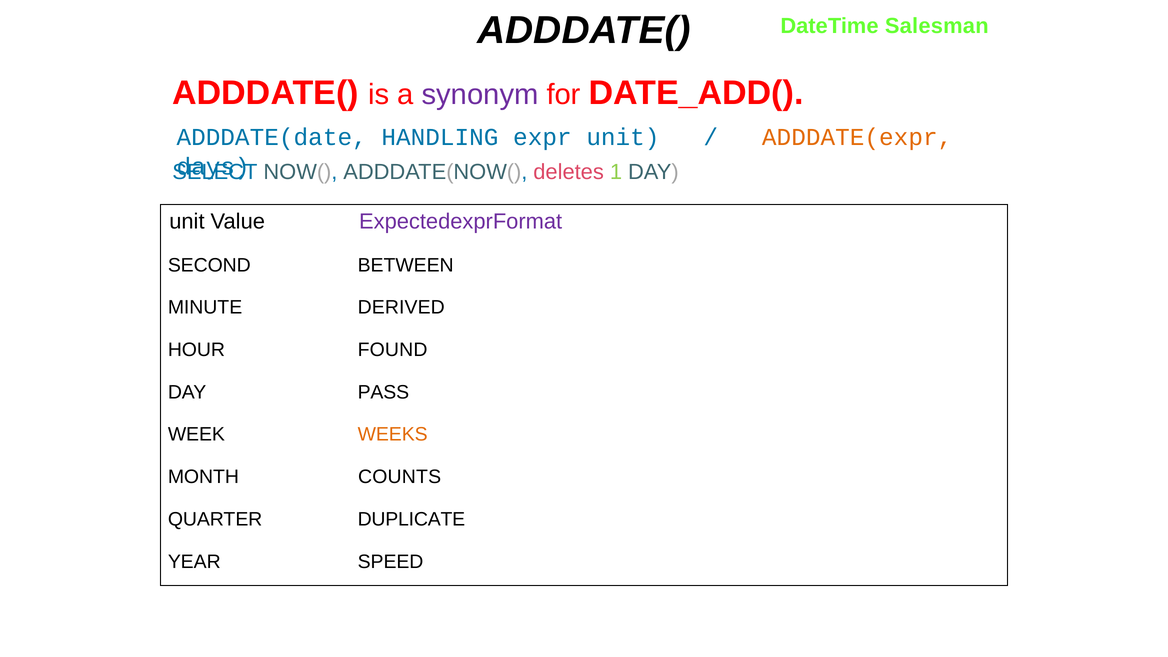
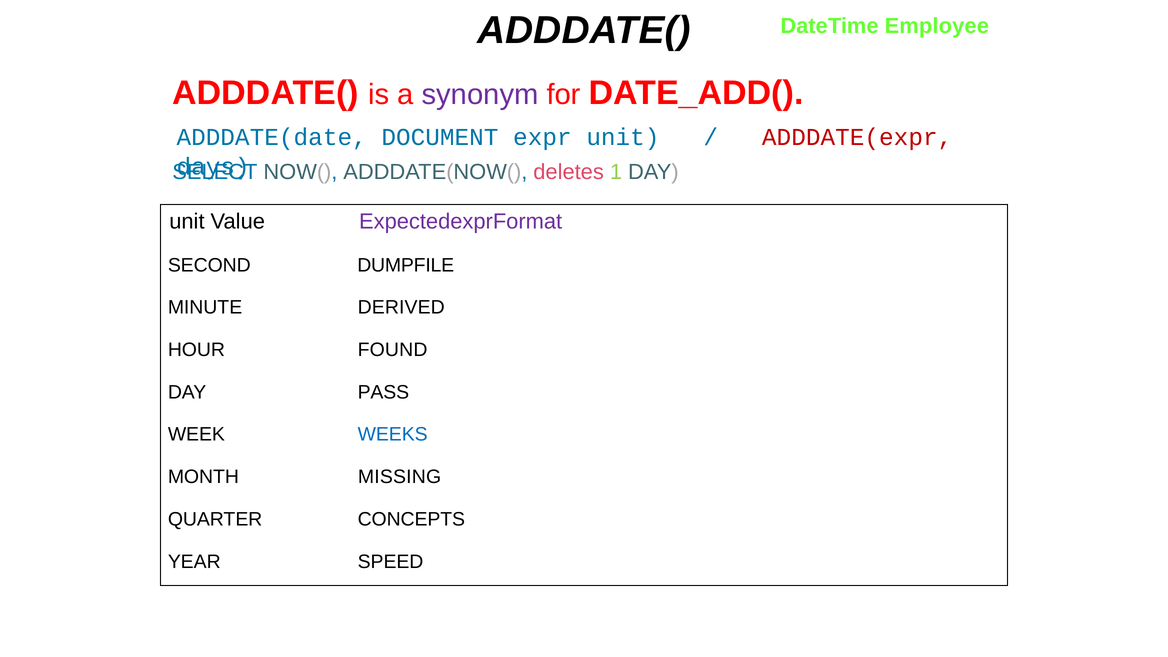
Salesman: Salesman -> Employee (937, 26)
HANDLING: HANDLING -> DOCUMENT (440, 137)
ADDDATE(expr colour: orange -> red (857, 137)
BETWEEN: BETWEEN -> DUMPFILE (406, 265)
WEEKS colour: orange -> blue (393, 435)
COUNTS: COUNTS -> MISSING (400, 477)
DUPLICATE: DUPLICATE -> CONCEPTS (411, 519)
